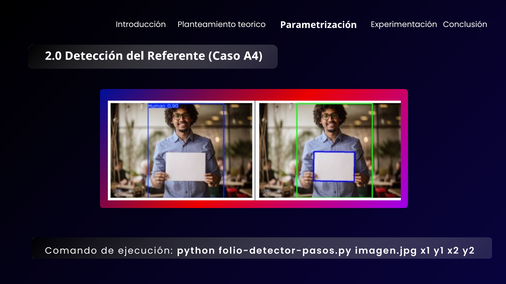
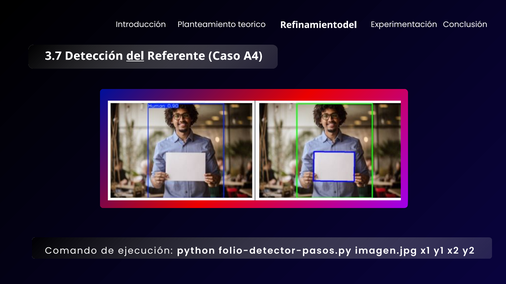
Parametrización: Parametrización -> Refinamientodel (319, 25)
2.0: 2.0 -> 3.7 (53, 56)
del underline: none -> present (135, 56)
